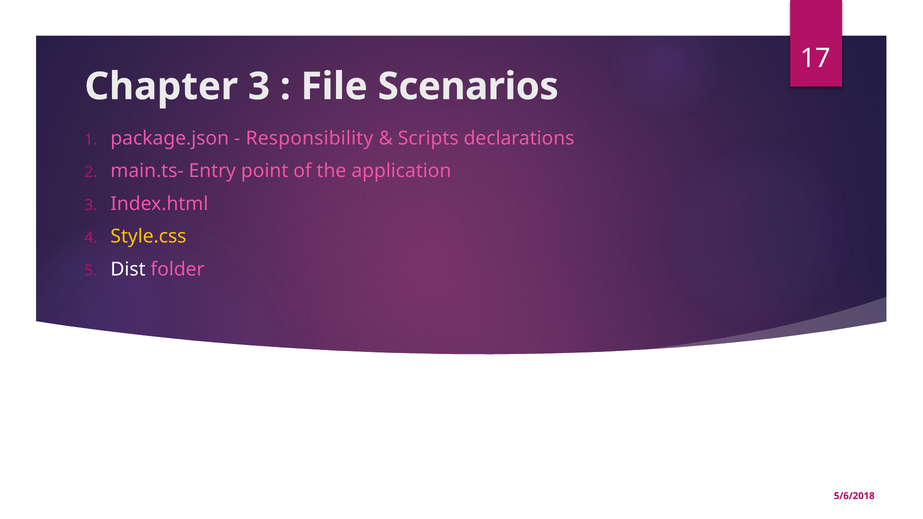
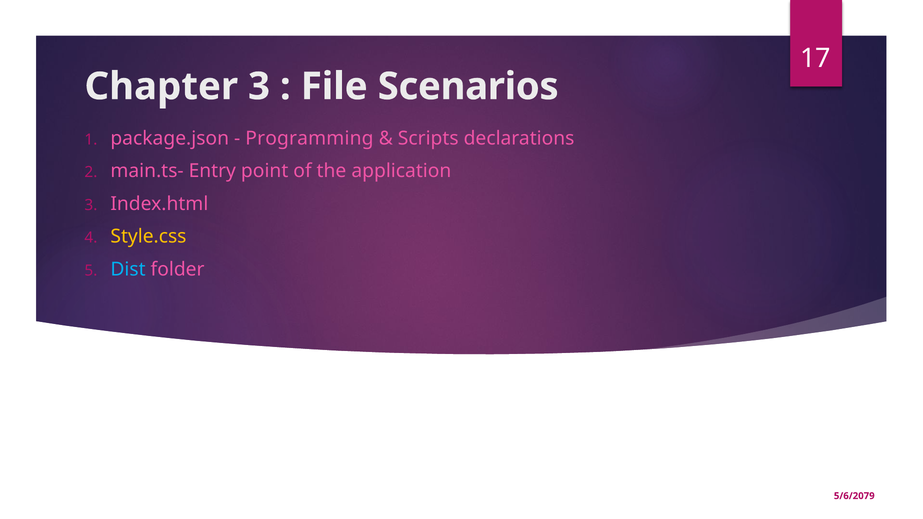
Responsibility: Responsibility -> Programming (309, 139)
Dist colour: white -> light blue (128, 269)
5/6/2018: 5/6/2018 -> 5/6/2079 (854, 496)
